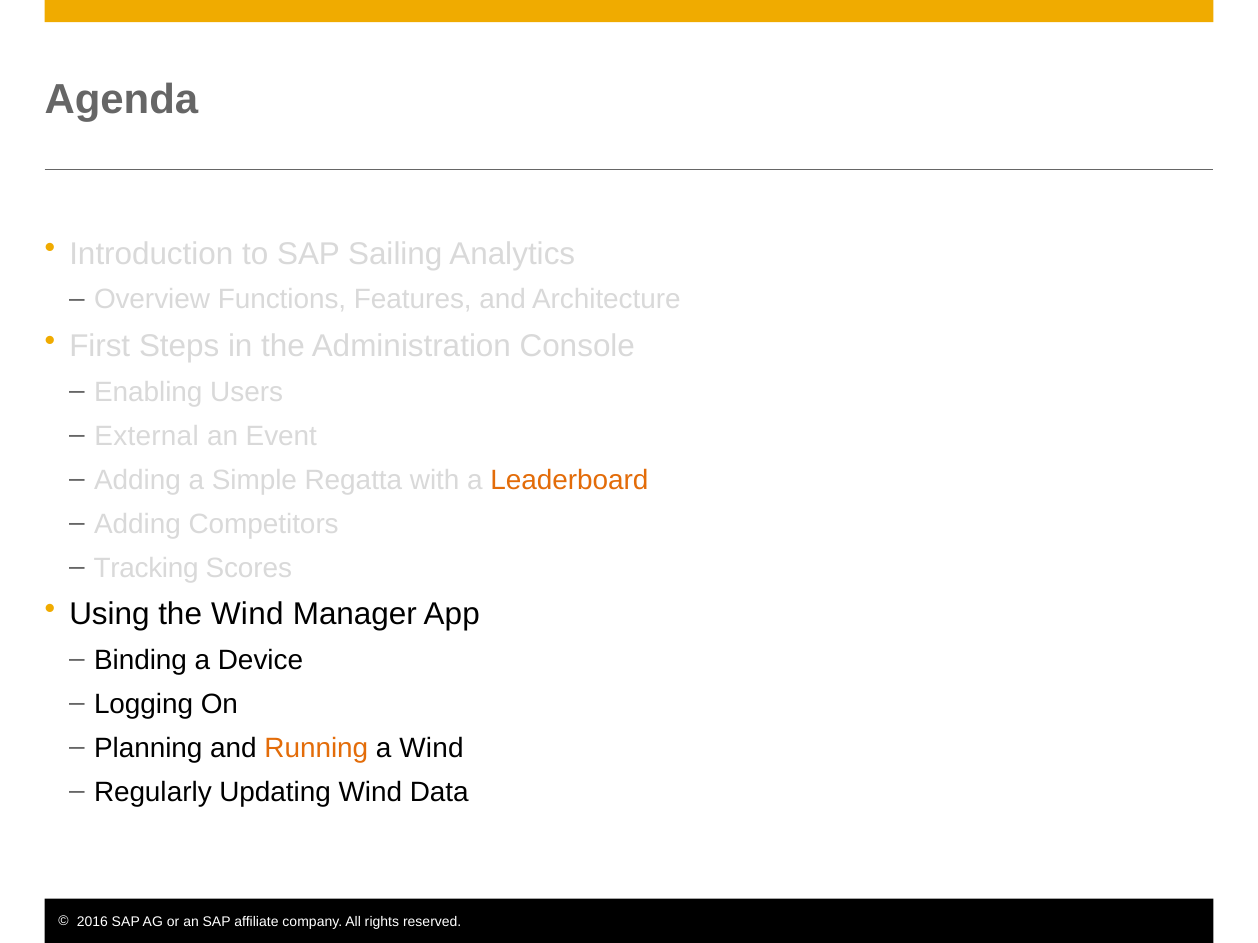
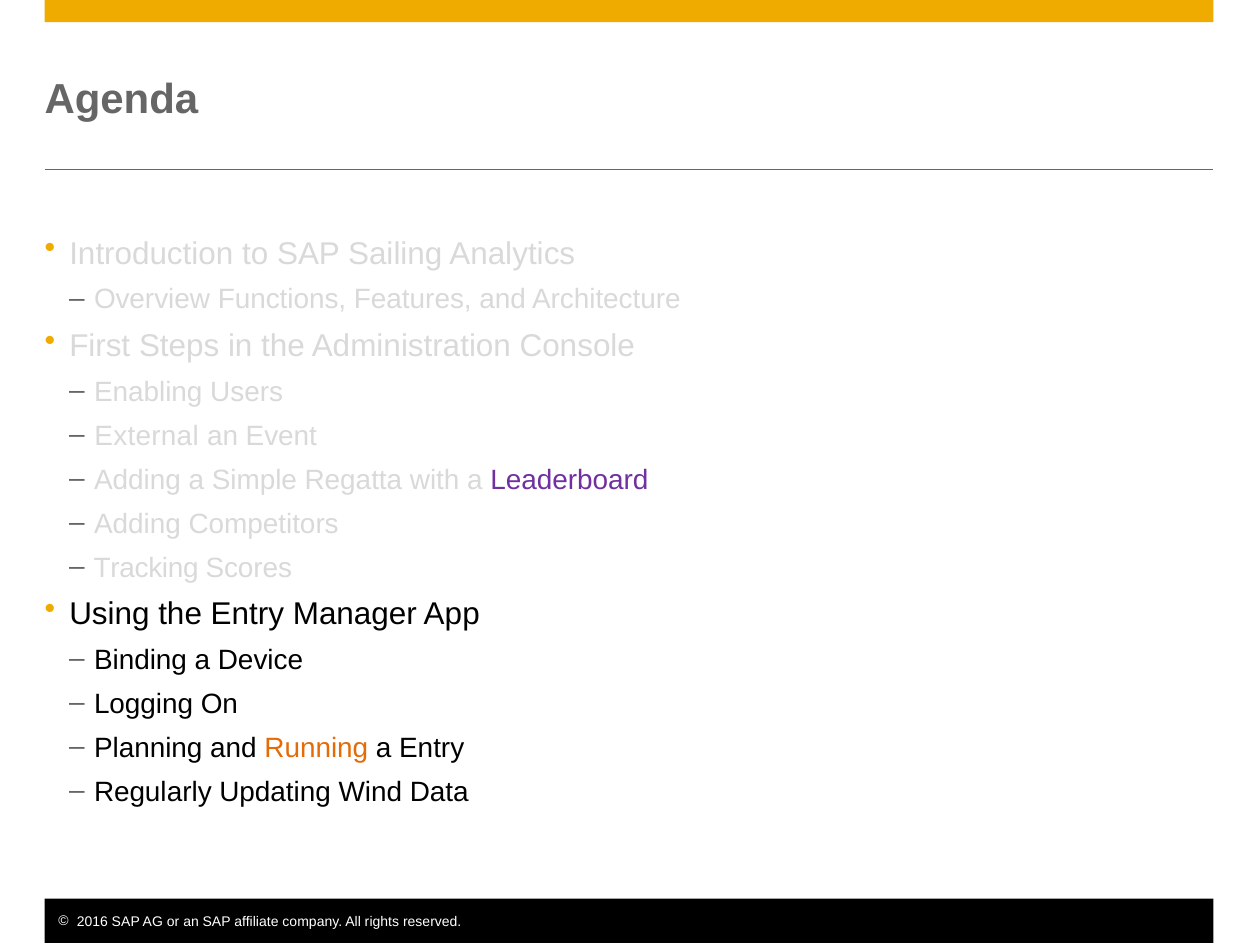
Leaderboard colour: orange -> purple (569, 480)
the Wind: Wind -> Entry (247, 615)
a Wind: Wind -> Entry (432, 748)
